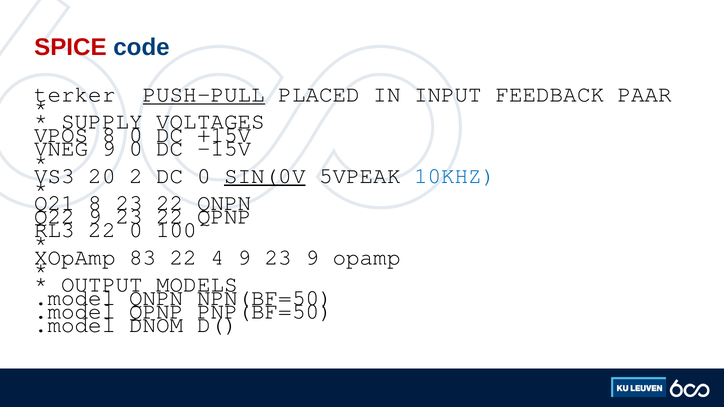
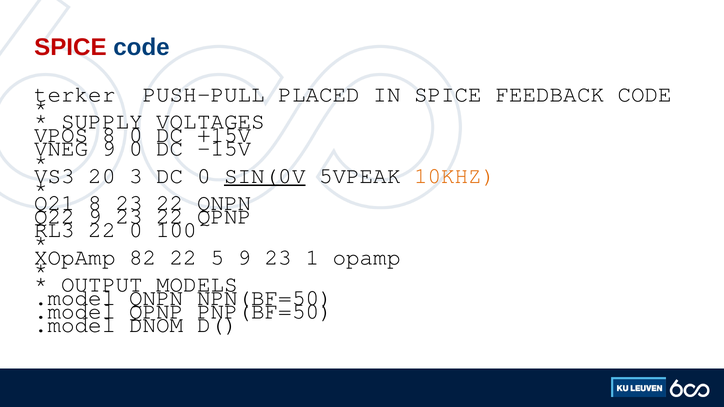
PUSH-PULL underline: present -> none (204, 94)
IN INPUT: INPUT -> SPICE (448, 94)
FEEDBACK PAAR: PAAR -> CODE (645, 94)
2: 2 -> 3 (136, 176)
10KHZ colour: blue -> orange (455, 176)
83: 83 -> 82 (143, 257)
4: 4 -> 5 (217, 257)
23 9: 9 -> 1 (312, 257)
